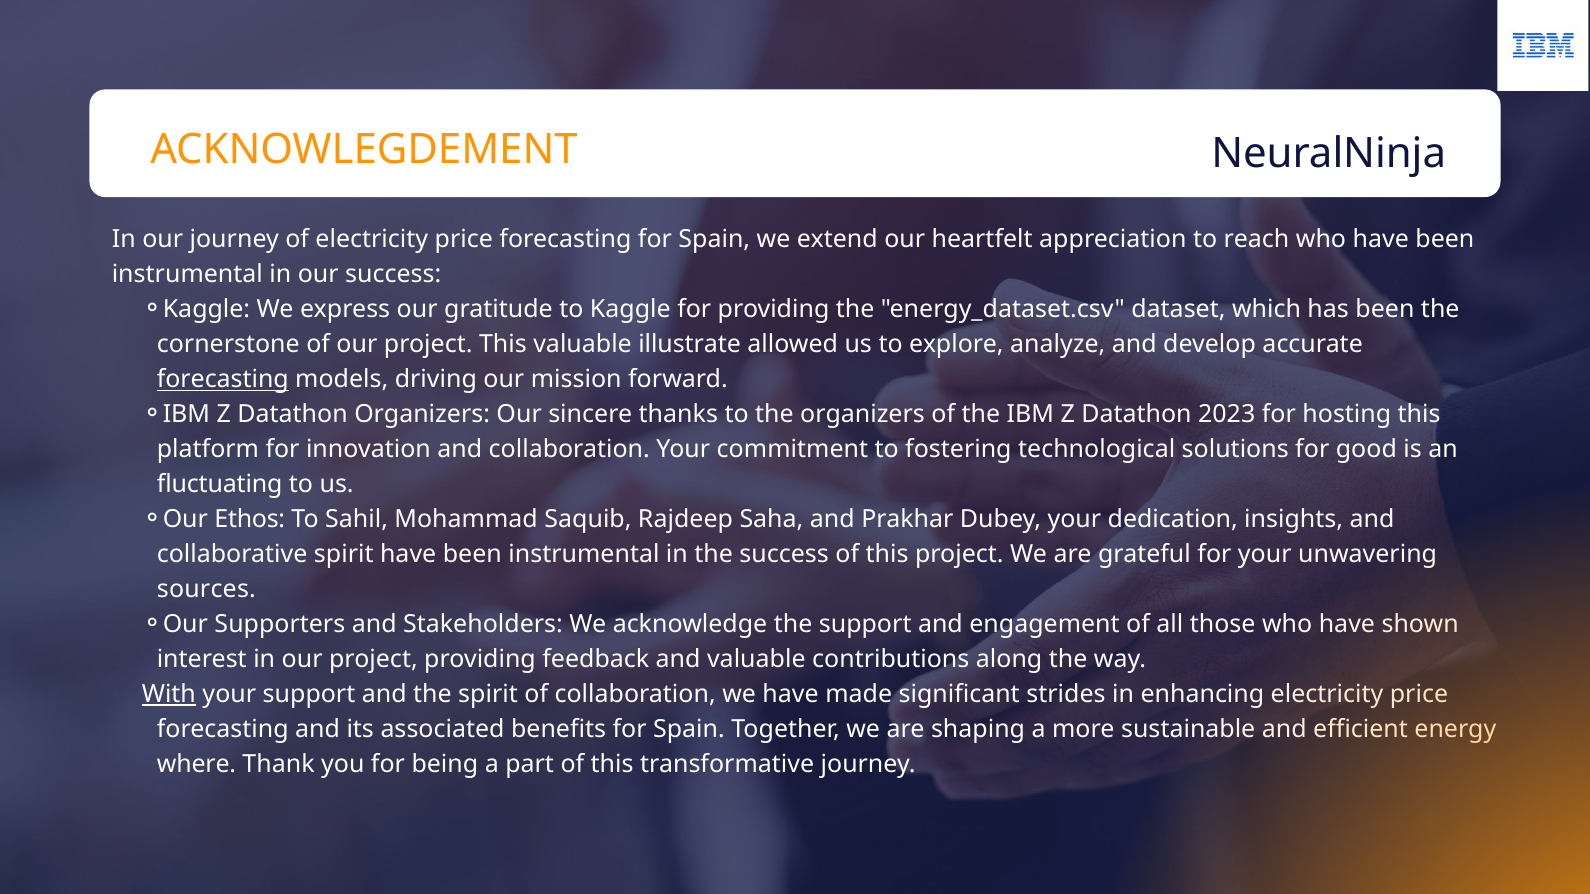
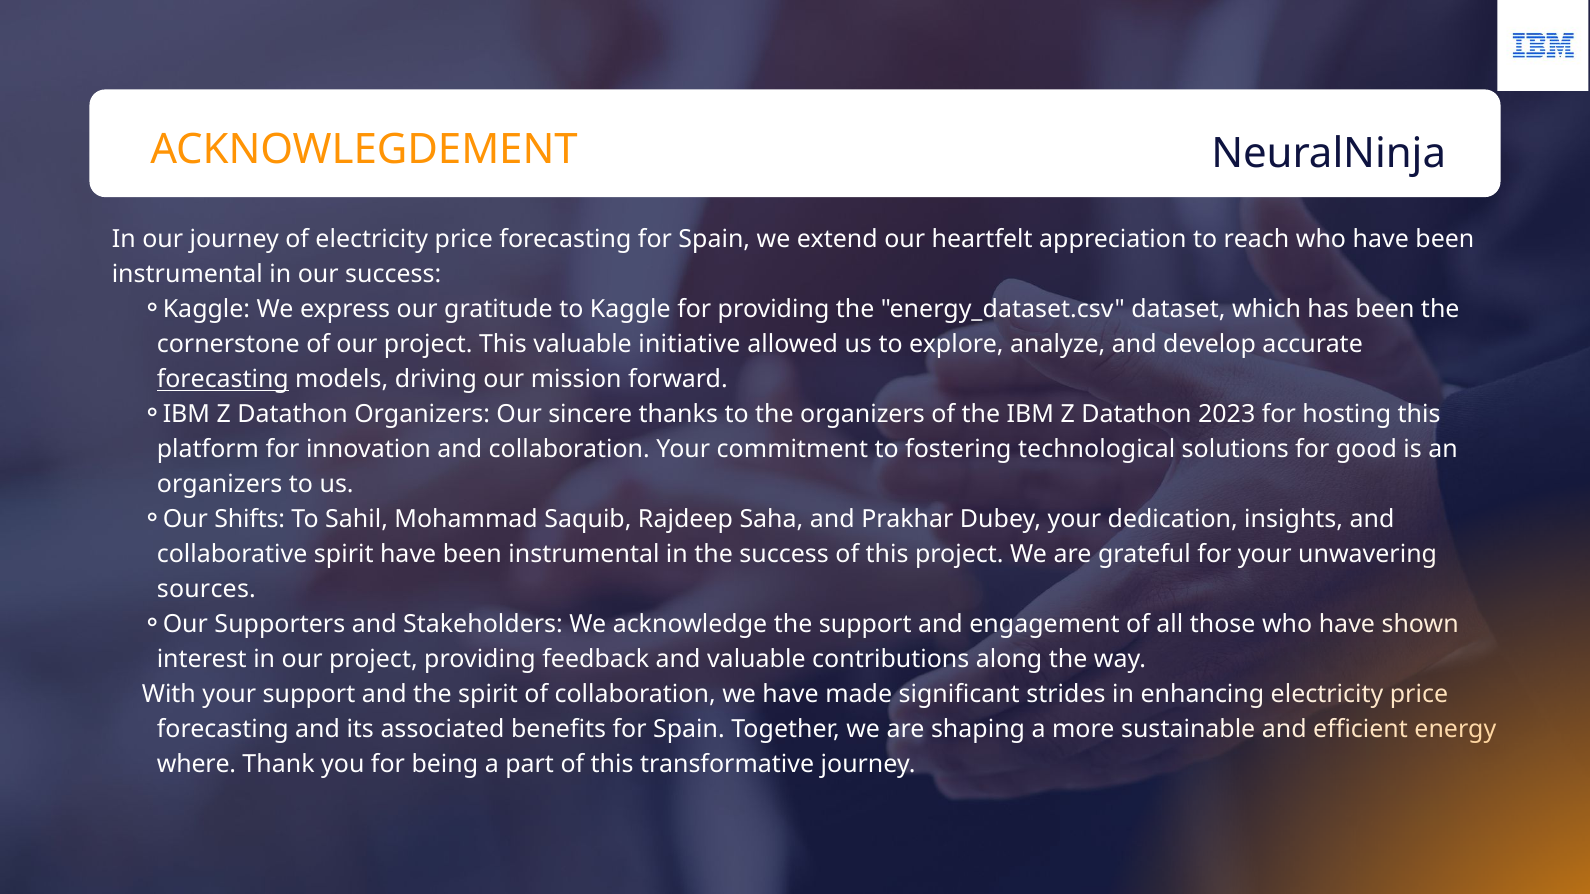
illustrate: illustrate -> initiative (689, 345)
fluctuating: fluctuating -> organizers (220, 485)
Ethos: Ethos -> Shifts (250, 520)
With underline: present -> none (169, 695)
